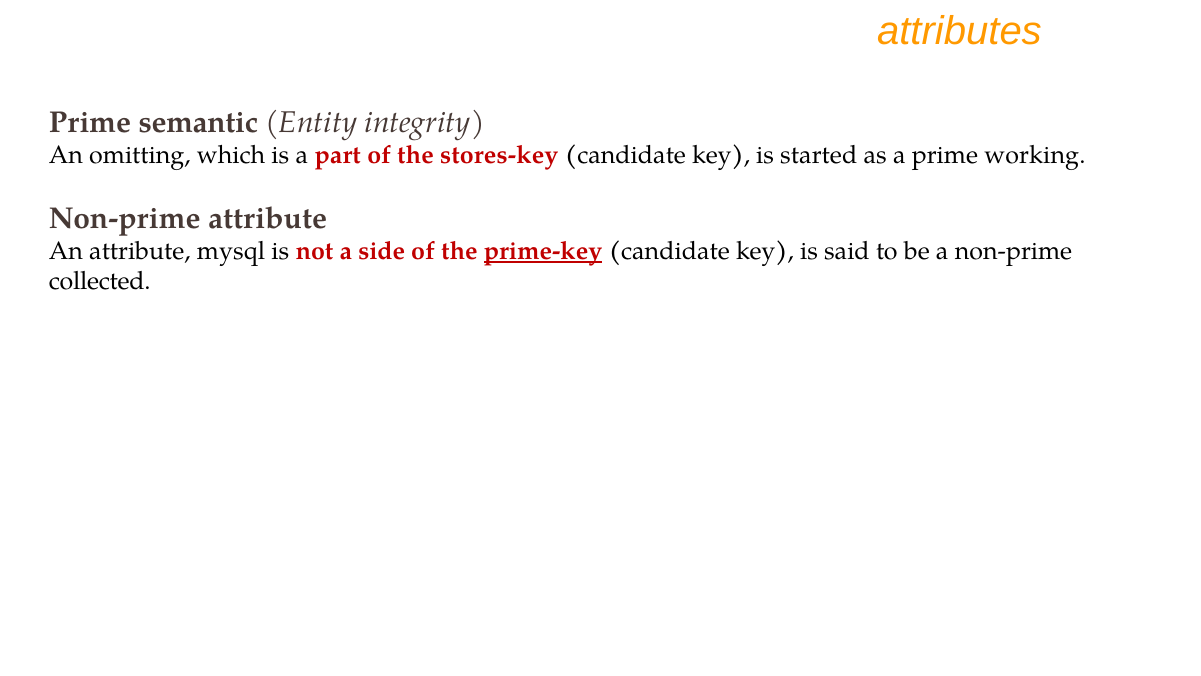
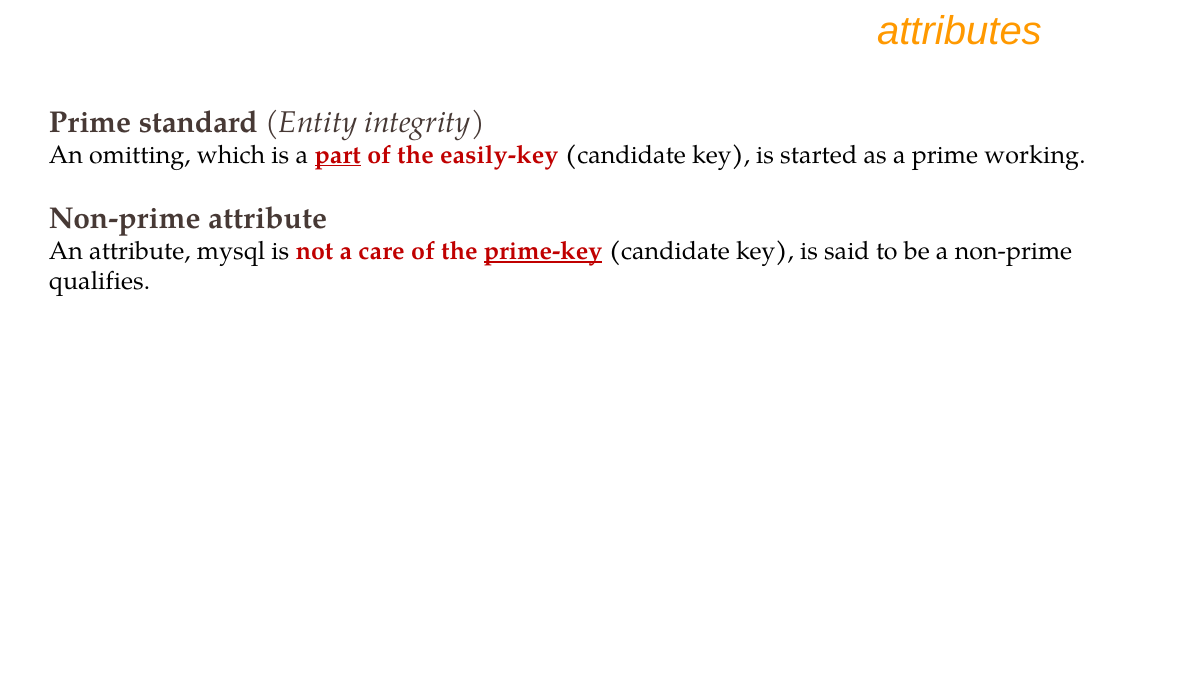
semantic: semantic -> standard (198, 122)
part underline: none -> present (338, 155)
stores-key: stores-key -> easily-key (499, 155)
side: side -> care (382, 251)
collected: collected -> qualifies (100, 281)
